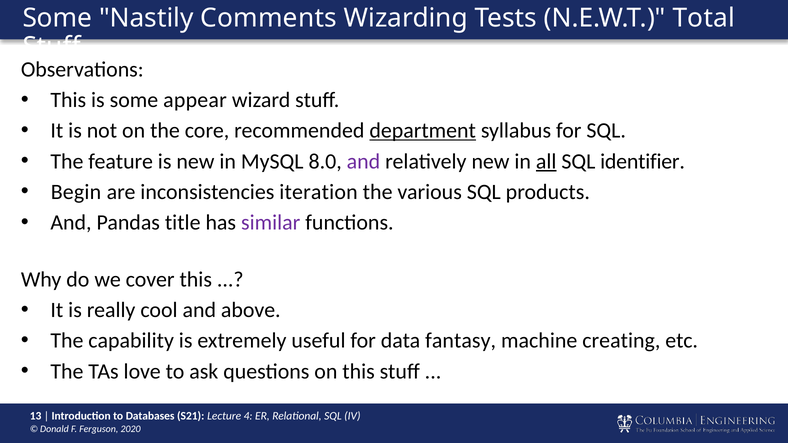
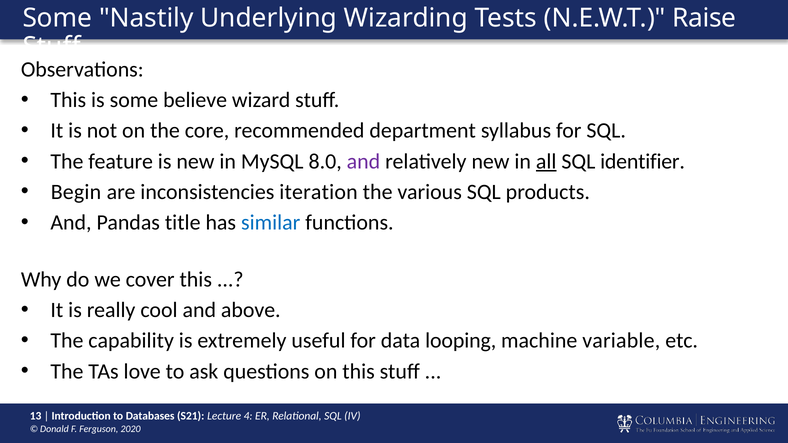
Comments: Comments -> Underlying (269, 18)
Total: Total -> Raise (704, 18)
appear: appear -> believe (195, 100)
department underline: present -> none (423, 131)
similar colour: purple -> blue (271, 223)
fantasy: fantasy -> looping (461, 341)
creating: creating -> variable (621, 341)
